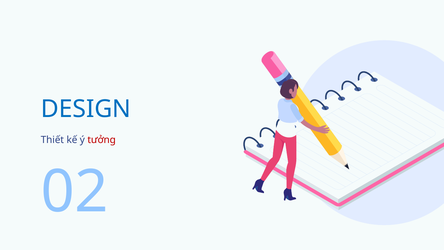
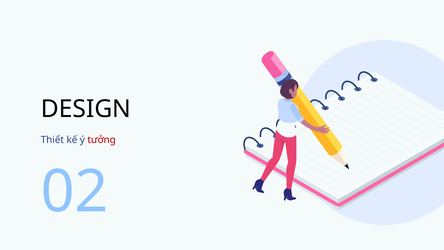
DESIGN colour: blue -> black (86, 109)
